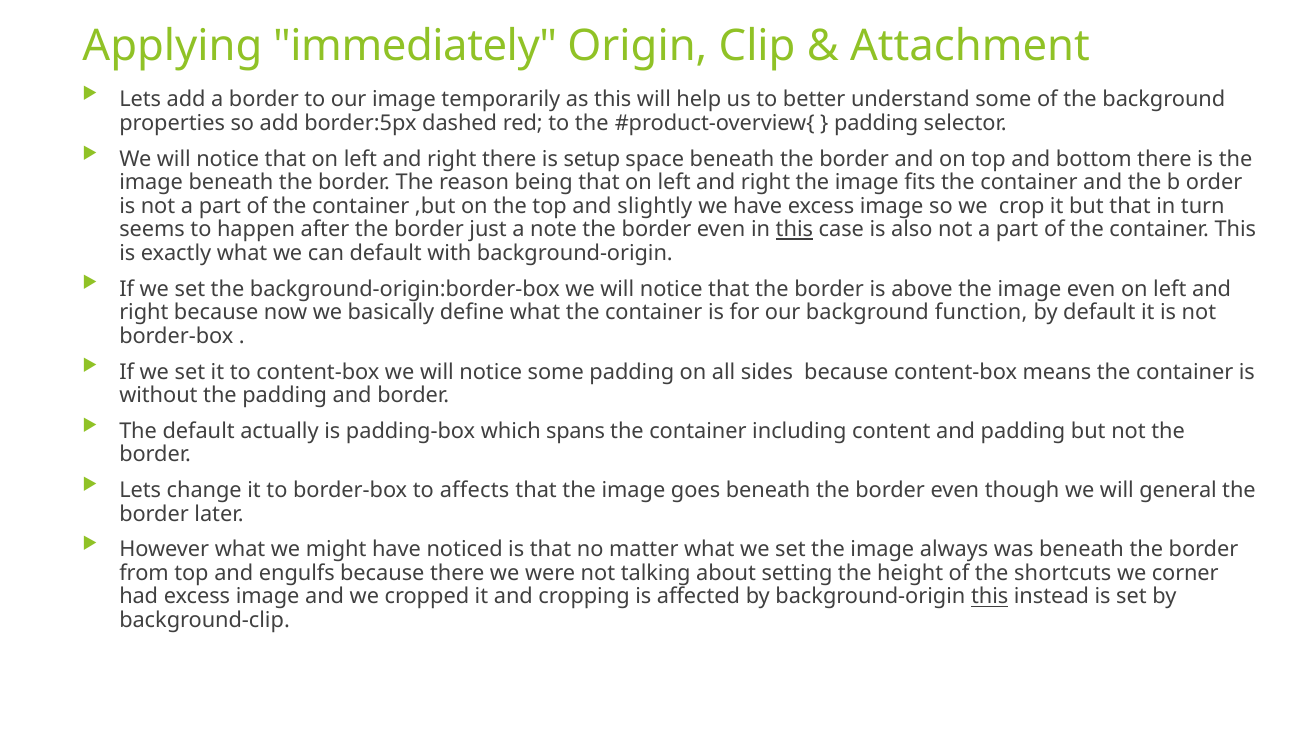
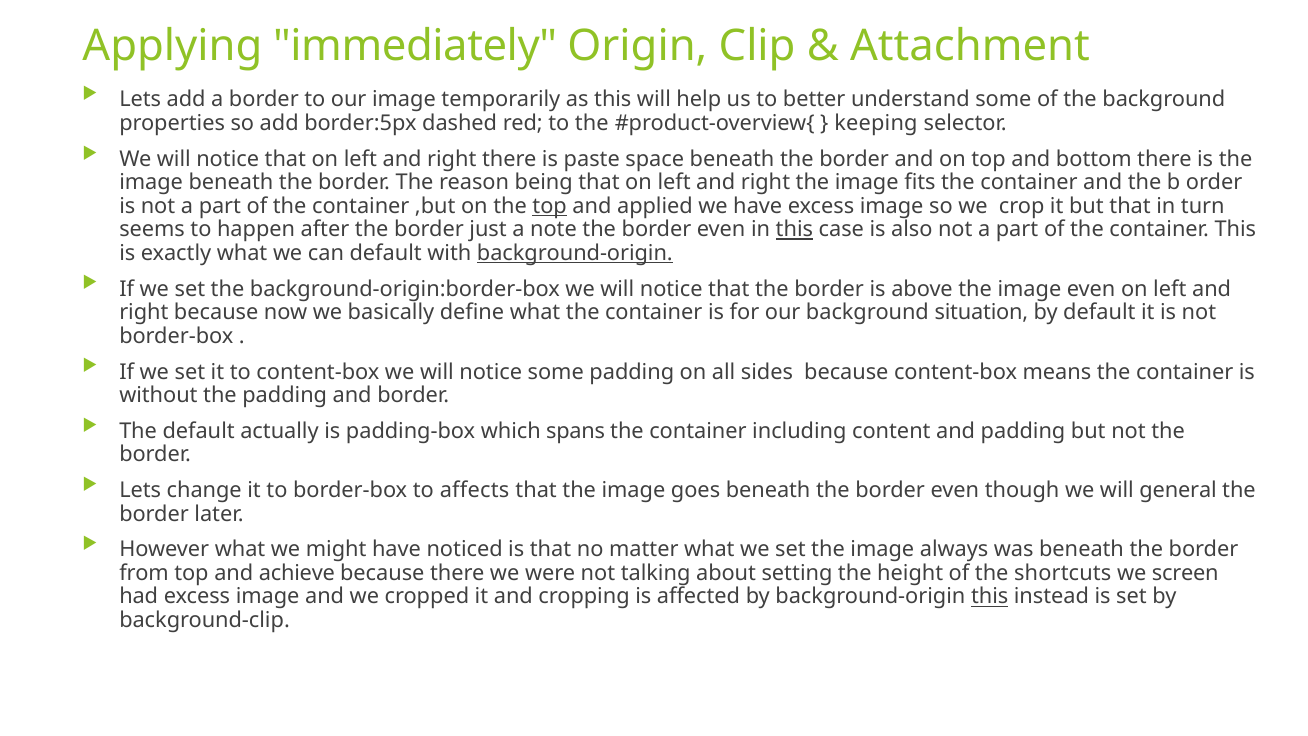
padding: padding -> keeping (876, 123)
setup: setup -> paste (592, 159)
top underline: none -> present (550, 206)
slightly: slightly -> applied (655, 206)
background-origin underline: none -> present (575, 253)
function: function -> situation (981, 312)
engulfs: engulfs -> achieve (297, 573)
corner: corner -> screen (1185, 573)
